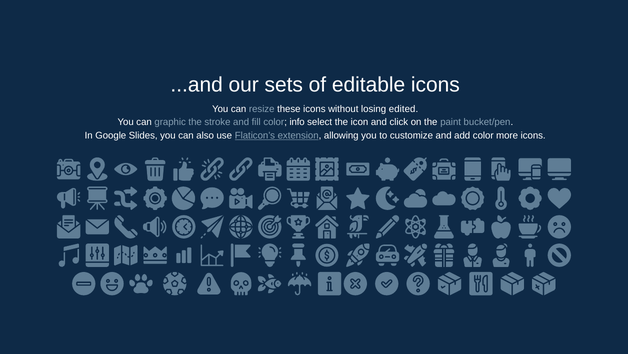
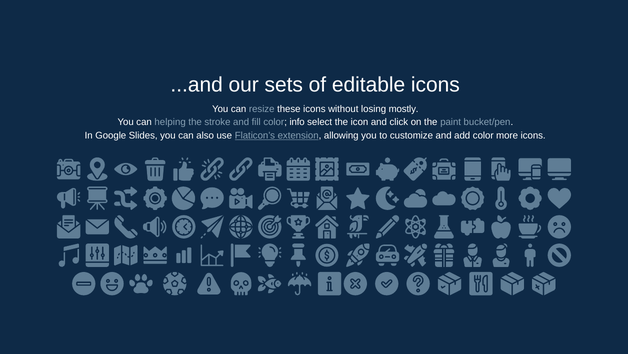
edited: edited -> mostly (404, 109)
graphic: graphic -> helping (170, 122)
